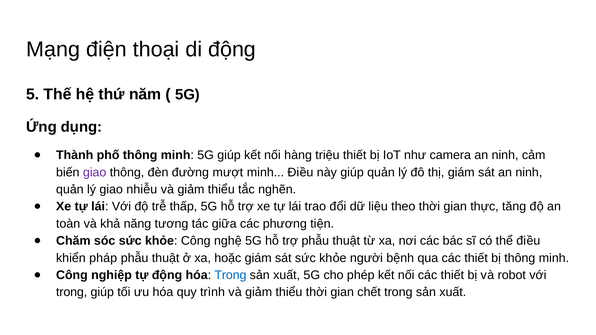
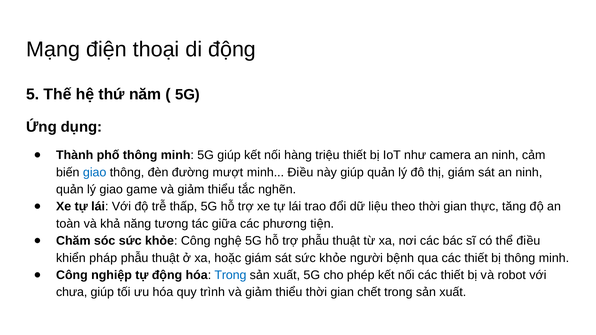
giao colour: purple -> blue (95, 172)
nhiễu: nhiễu -> game (142, 190)
trong: trong -> chưa (72, 292)
